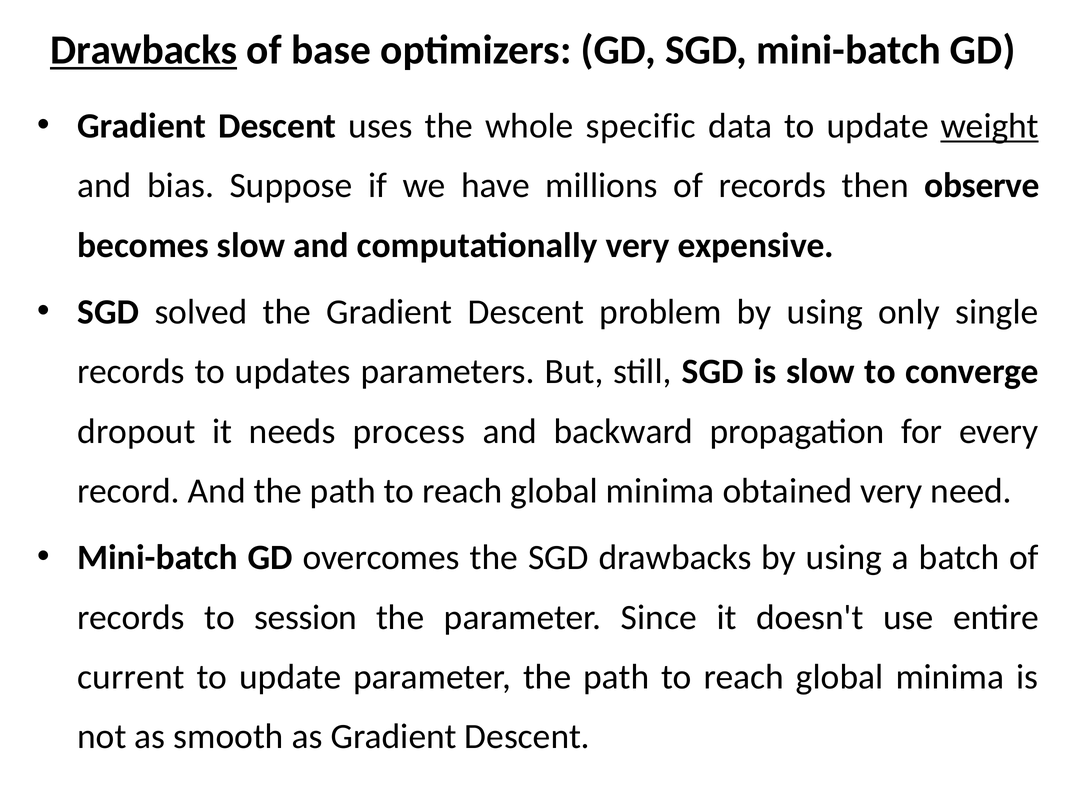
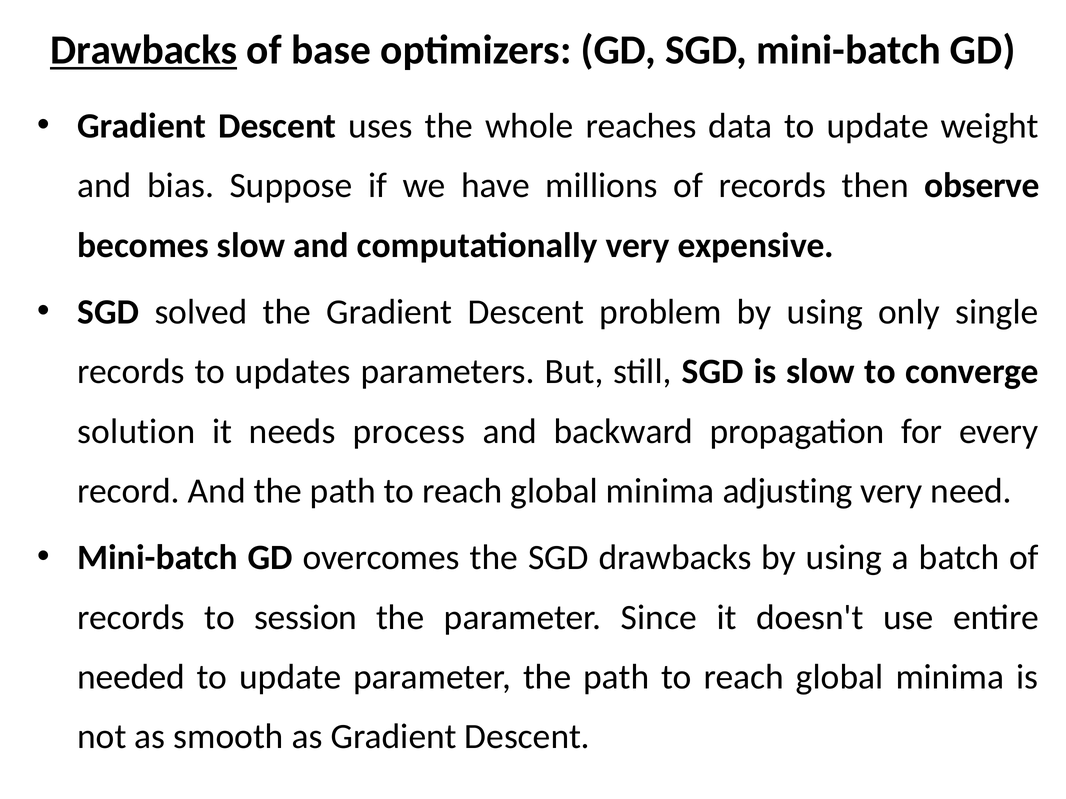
specific: specific -> reaches (641, 126)
weight underline: present -> none (990, 126)
dropout: dropout -> solution (136, 432)
obtained: obtained -> adjusting (788, 491)
current: current -> needed (131, 677)
